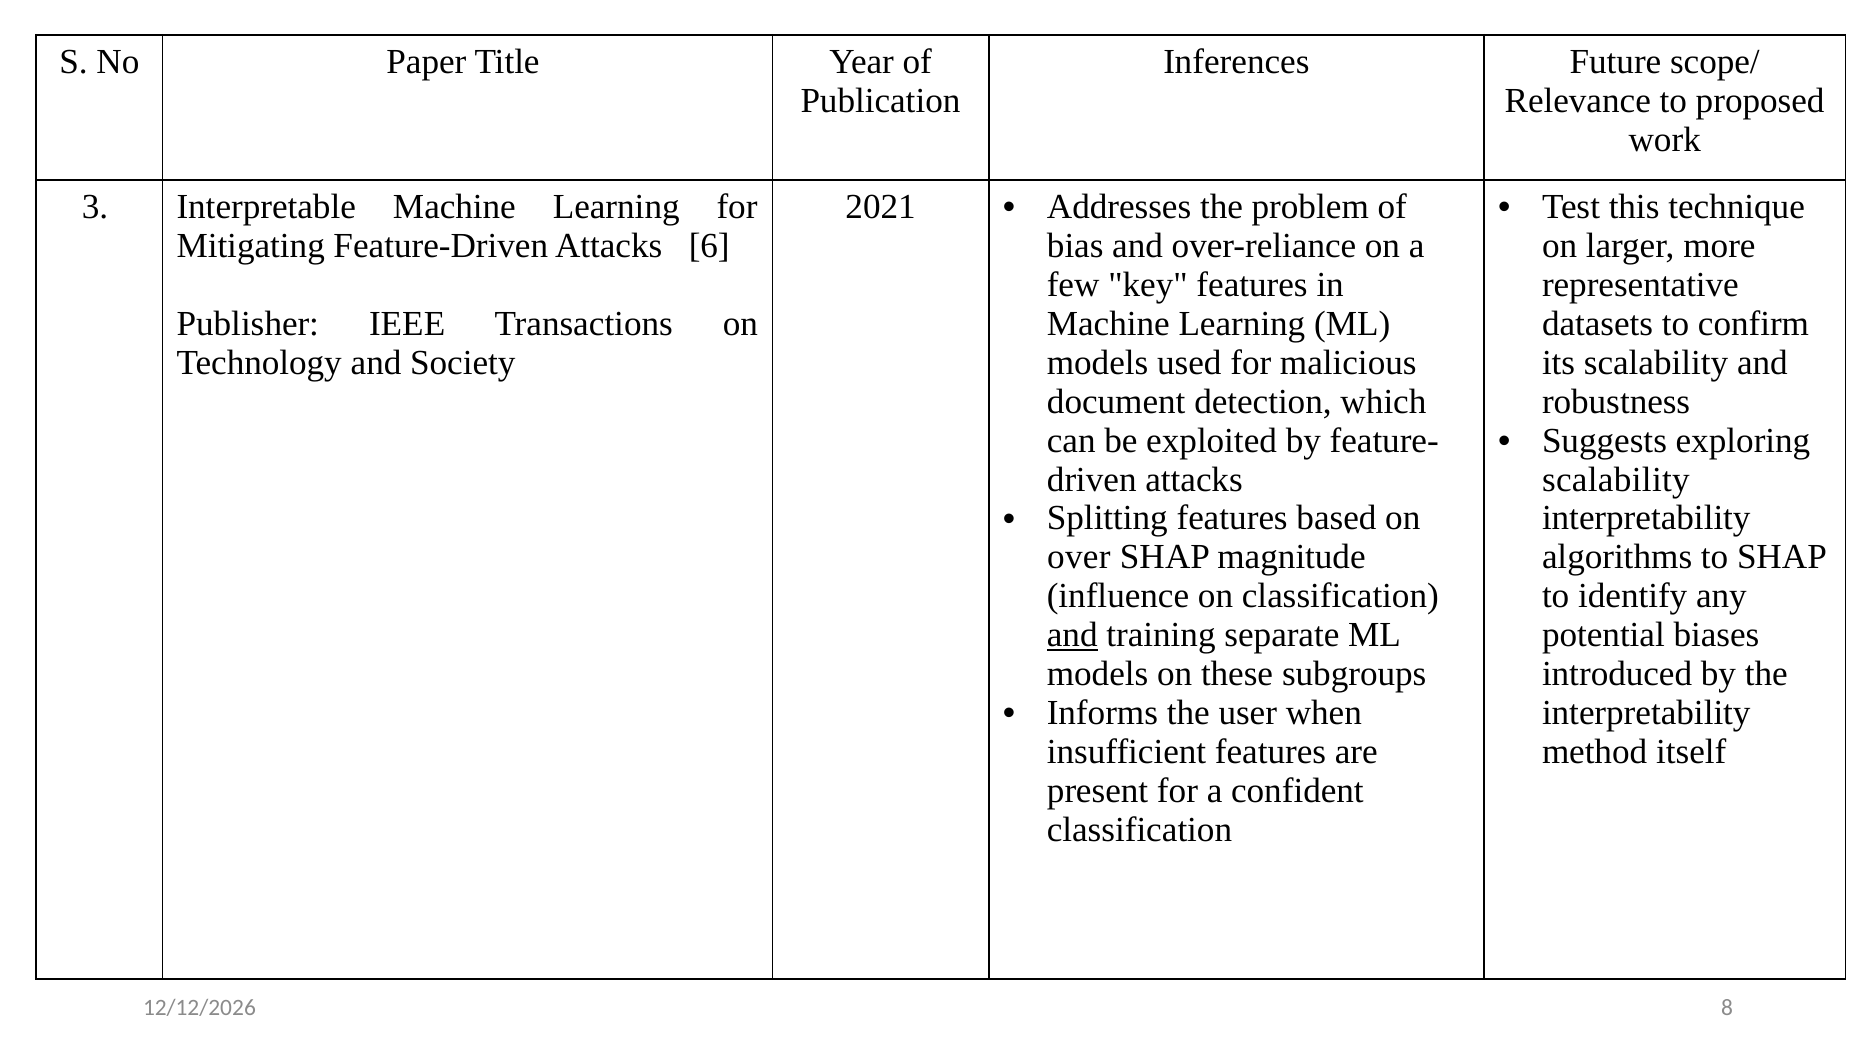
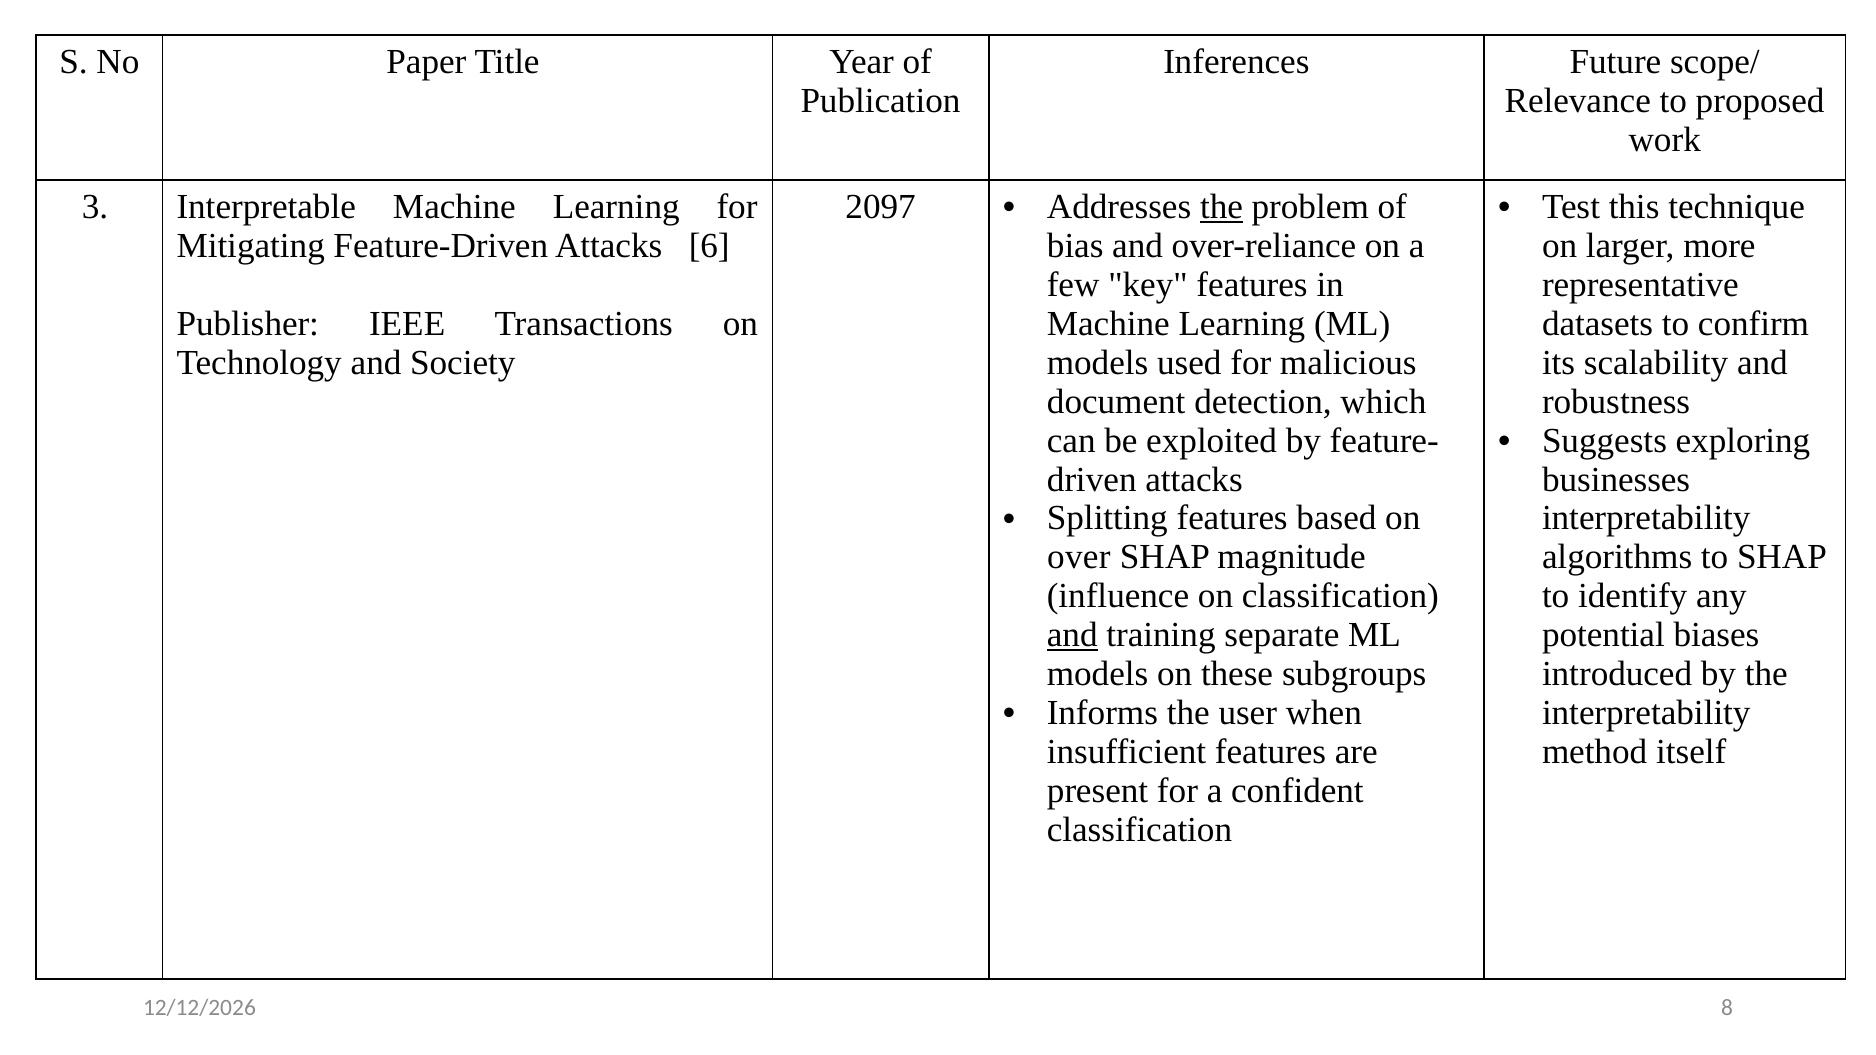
2021: 2021 -> 2097 (881, 207)
the underline: none -> present (1222, 207)
scalability: scalability -> businesses (1616, 480)
